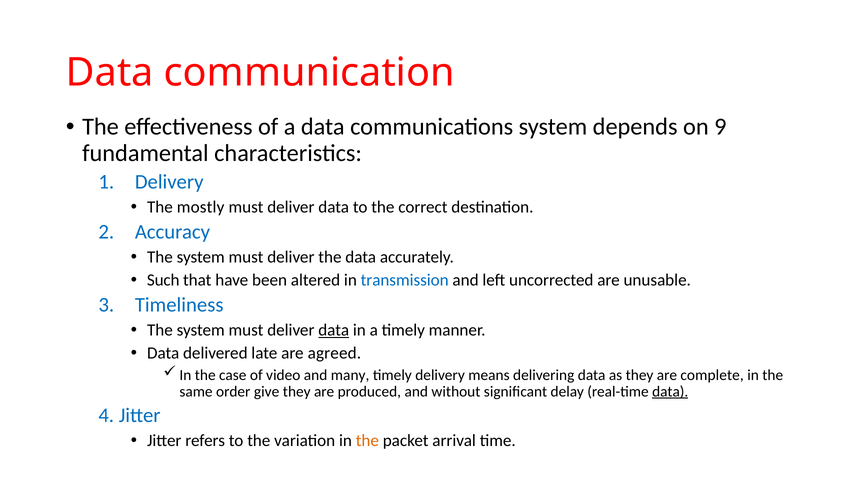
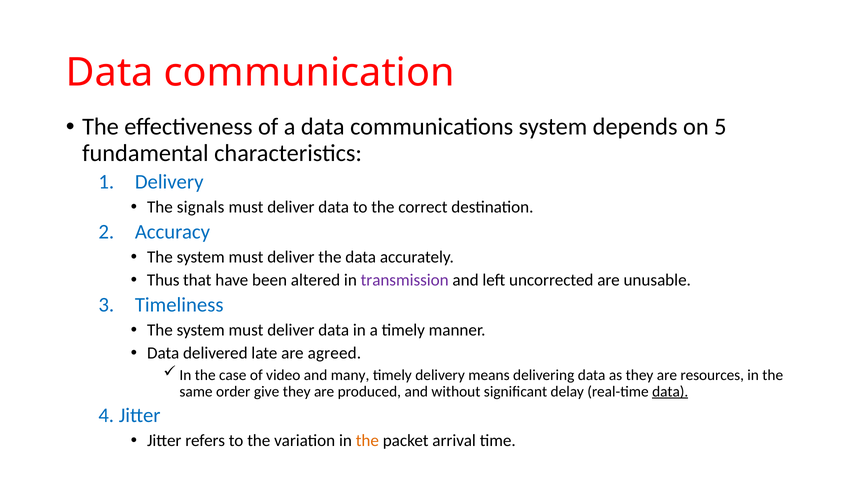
9: 9 -> 5 (720, 127)
mostly: mostly -> signals (201, 207)
Such: Such -> Thus (163, 280)
transmission colour: blue -> purple (405, 280)
data underline: present -> none (334, 330)
complete: complete -> resources (712, 375)
